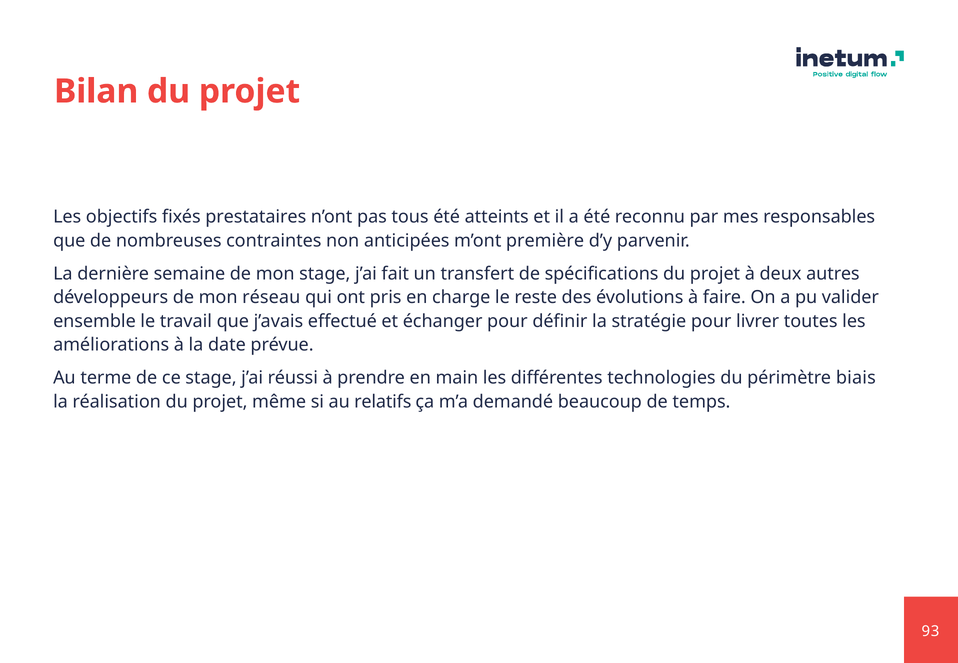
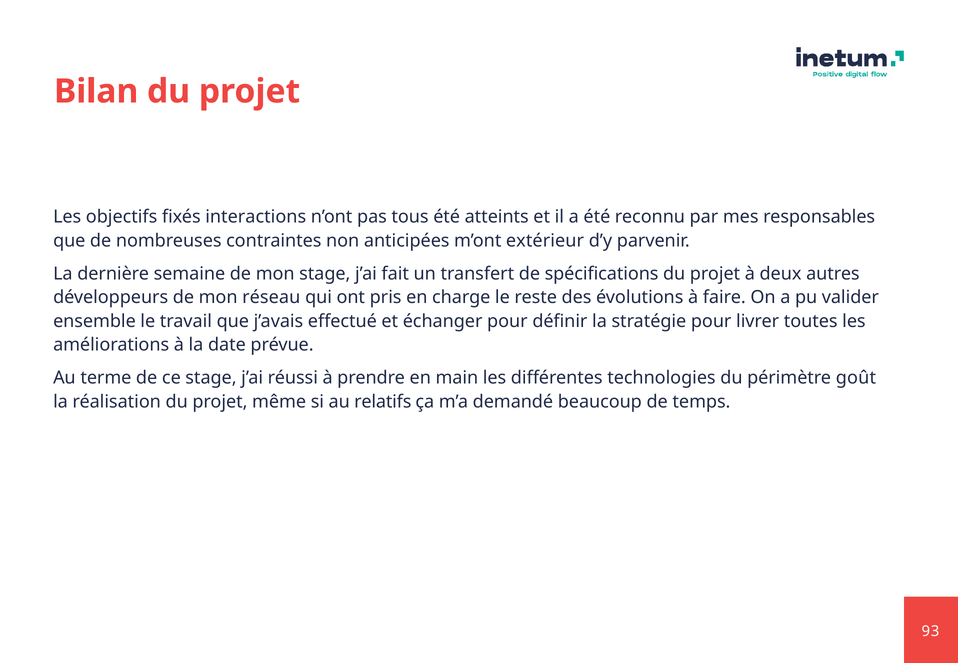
prestataires: prestataires -> interactions (256, 217)
première: première -> extérieur (545, 241)
biais: biais -> goût (856, 378)
